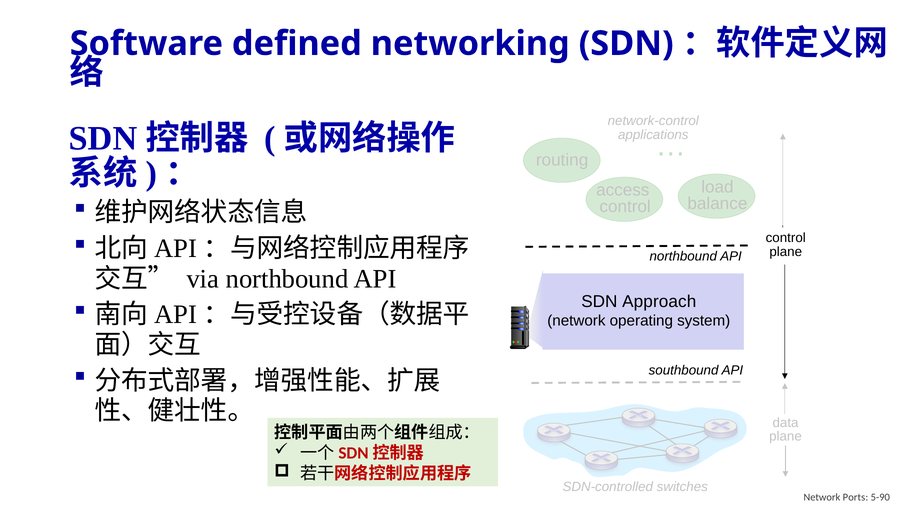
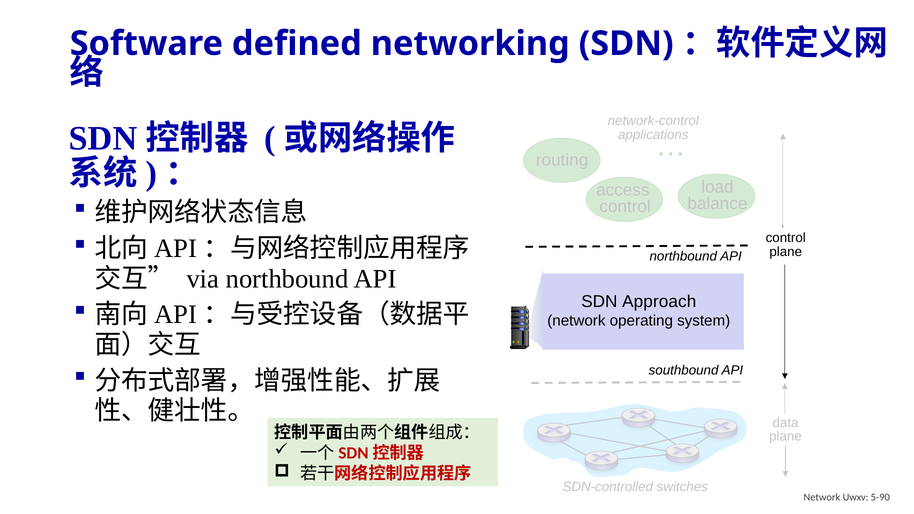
Ports: Ports -> Uwxv (856, 497)
